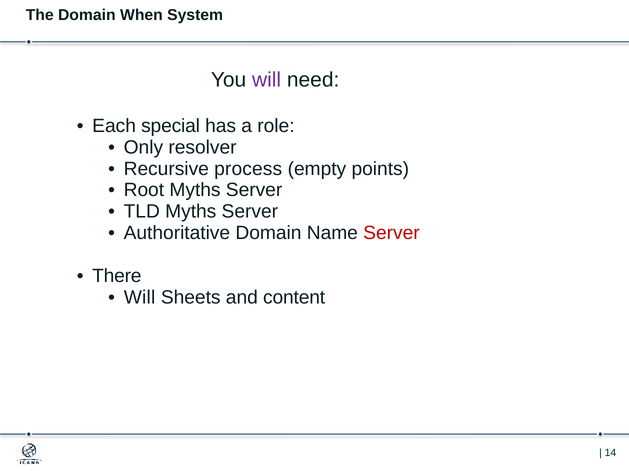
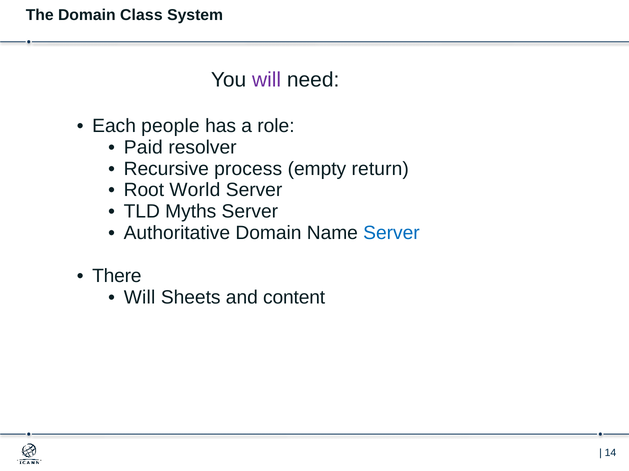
When: When -> Class (141, 15)
special: special -> people (170, 126)
Only: Only -> Paid (143, 147)
points: points -> return (380, 169)
Root Myths: Myths -> World (195, 190)
Server colour: red -> blue (391, 233)
